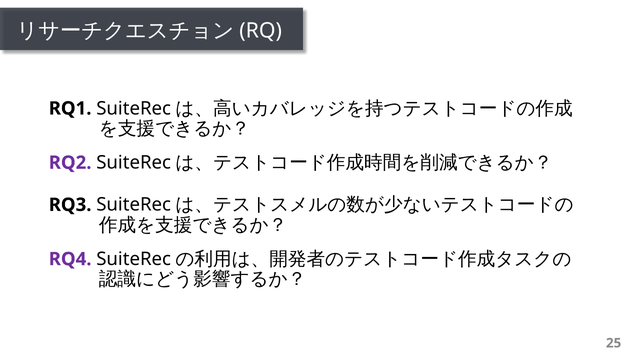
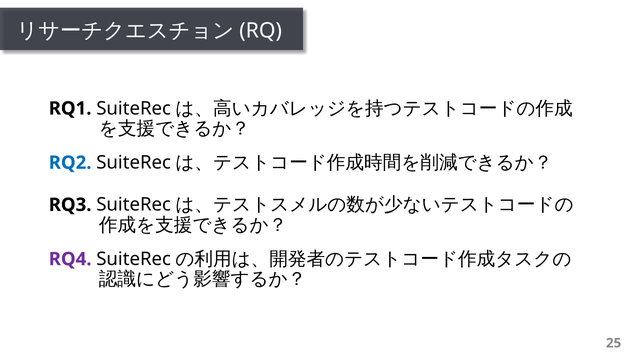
RQ2 colour: purple -> blue (70, 162)
